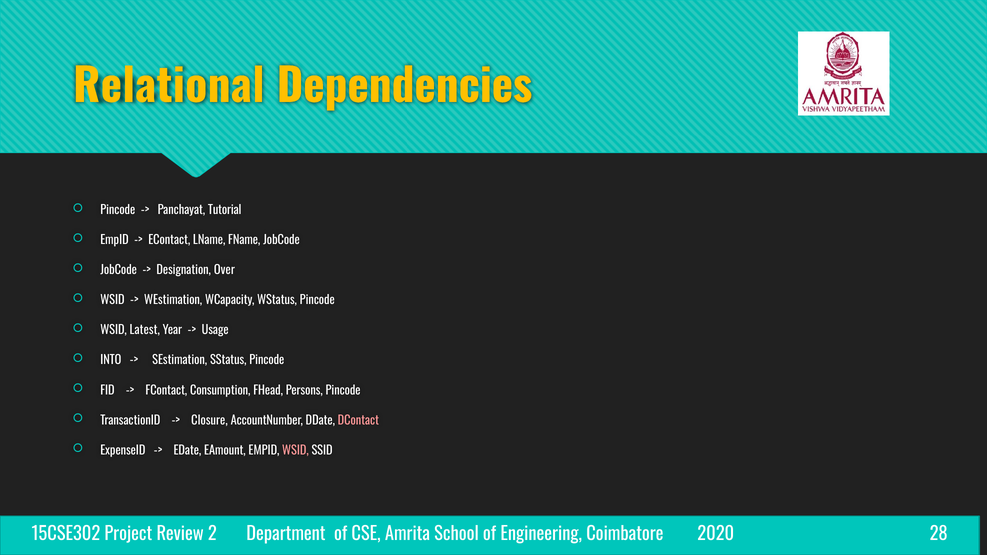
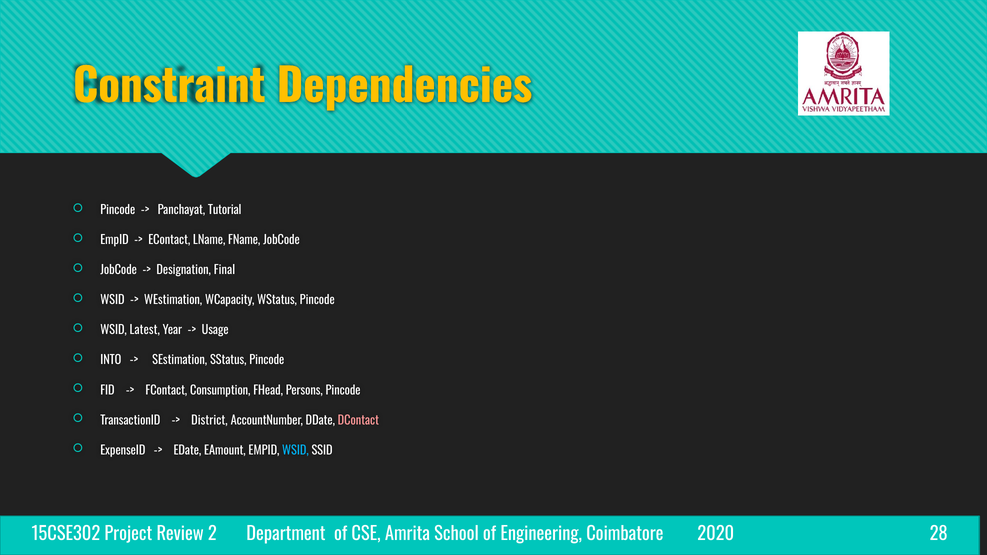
Relational: Relational -> Constraint (169, 87)
Over: Over -> Final (224, 270)
Closure: Closure -> District (209, 421)
WSID colour: pink -> light blue (295, 451)
